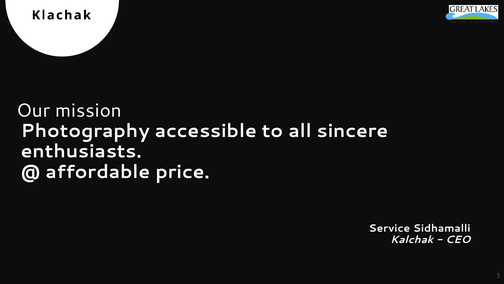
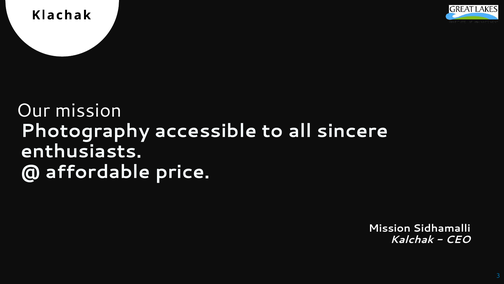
Service: Service -> Mission (390, 228)
